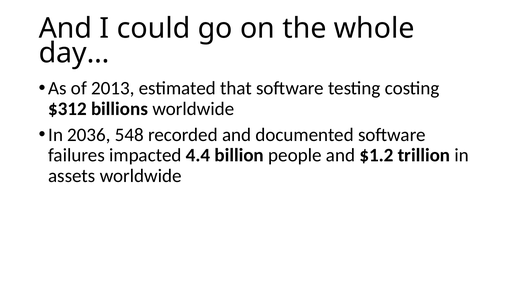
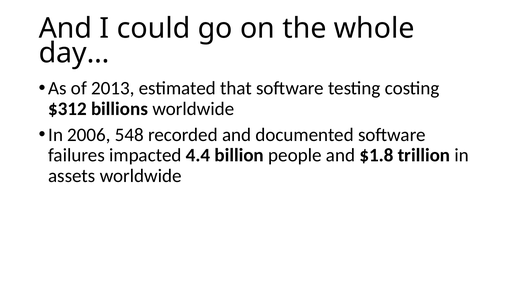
2036: 2036 -> 2006 (89, 135)
$1.2: $1.2 -> $1.8 (376, 155)
